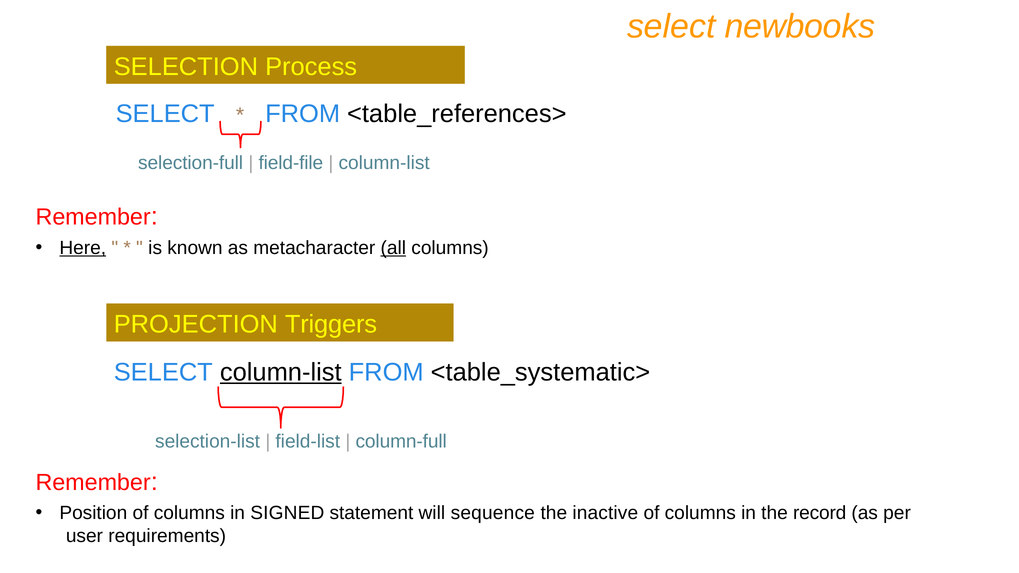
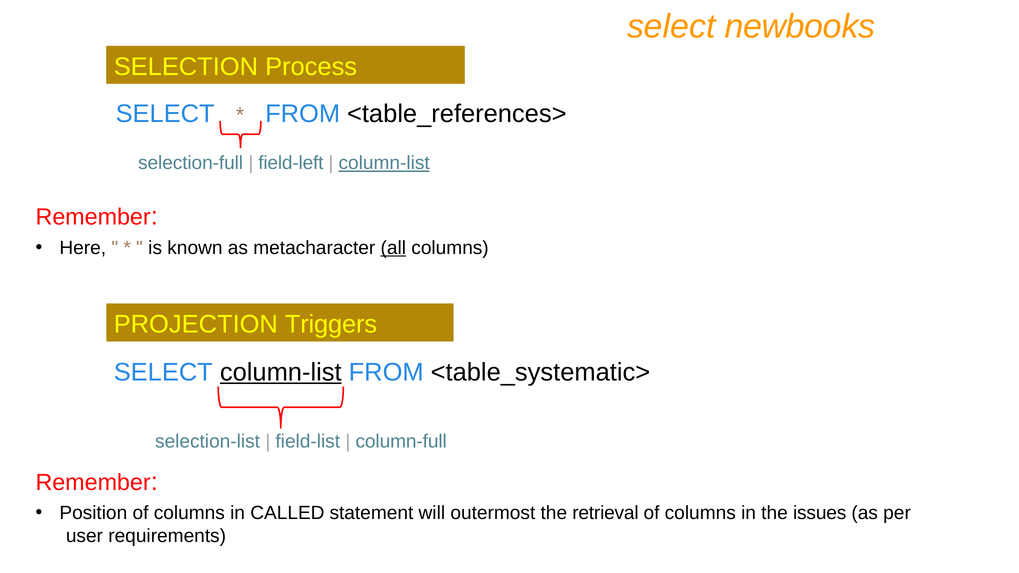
field-file: field-file -> field-left (291, 163)
column-list underline: none -> present (384, 163)
Here underline: present -> none (83, 248)
SIGNED: SIGNED -> CALLED (287, 513)
sequence: sequence -> outermost (493, 513)
inactive: inactive -> retrieval (605, 513)
record: record -> issues (820, 513)
